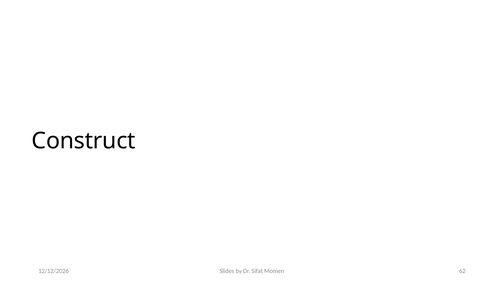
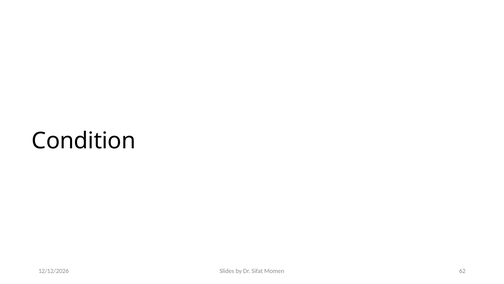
Construct: Construct -> Condition (84, 141)
